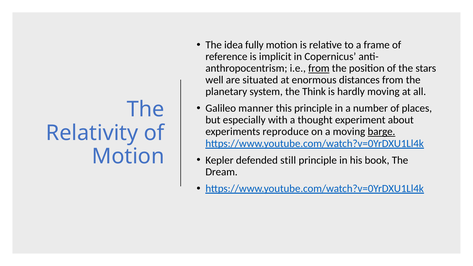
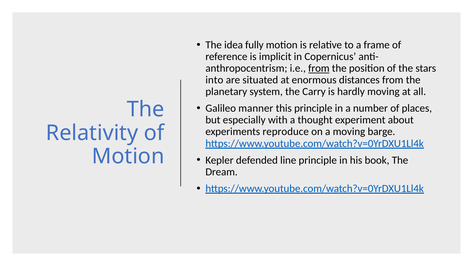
well: well -> into (214, 80)
Think: Think -> Carry (314, 92)
barge underline: present -> none (381, 132)
still: still -> line (288, 160)
